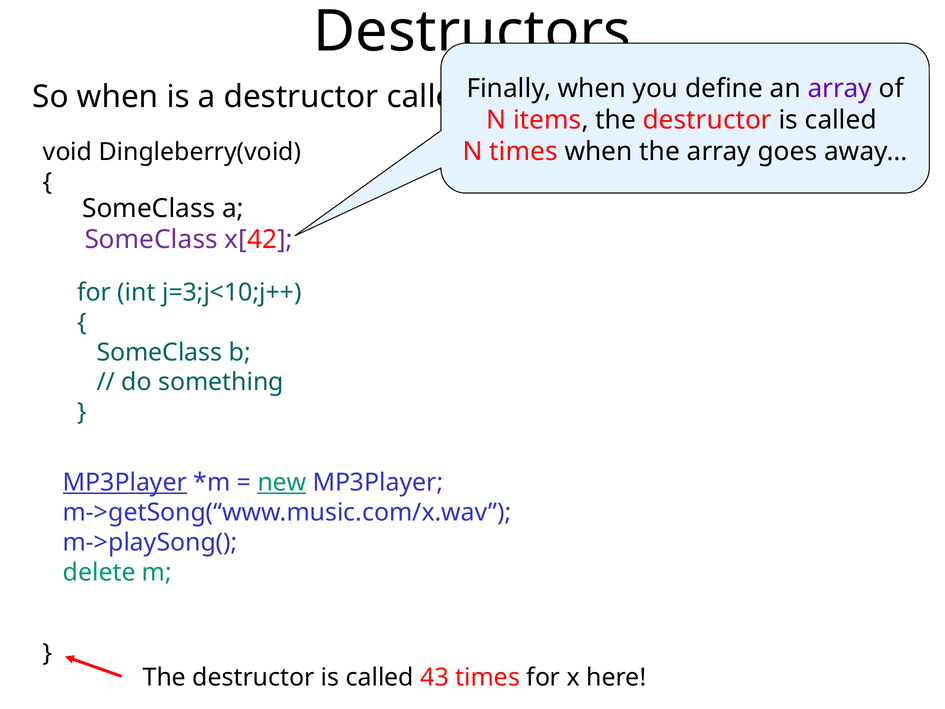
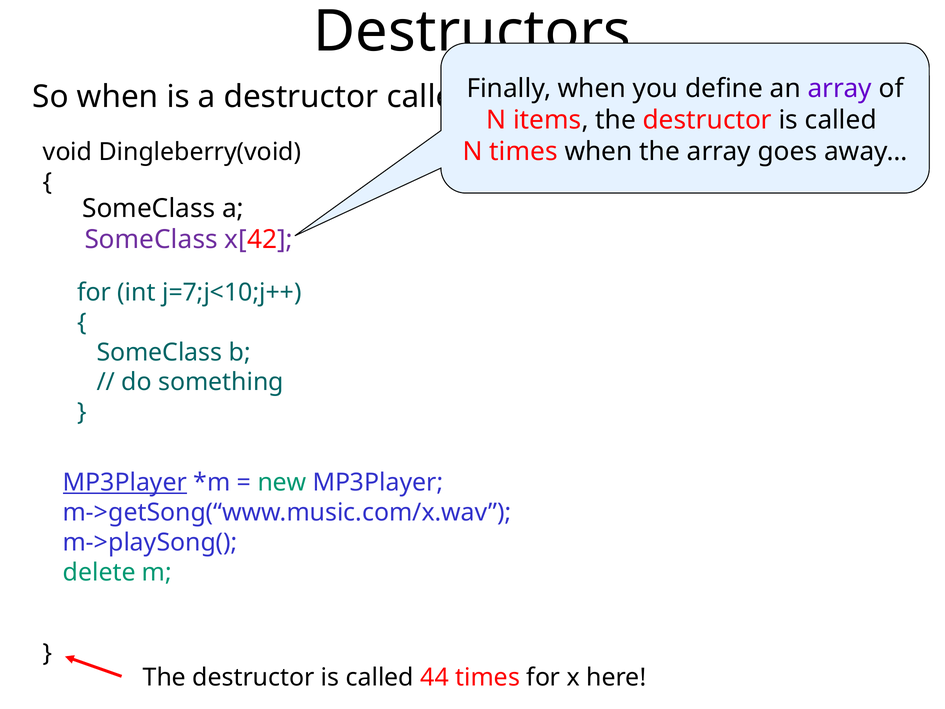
j=3;j<10;j++: j=3;j<10;j++ -> j=7;j<10;j++ (232, 292)
new underline: present -> none (282, 482)
43: 43 -> 44 (435, 678)
